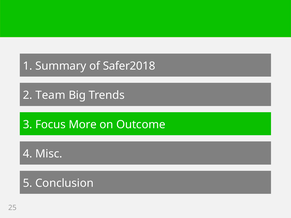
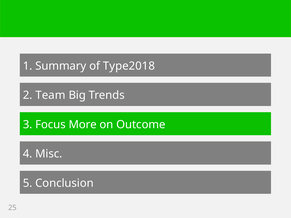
Safer2018: Safer2018 -> Type2018 (129, 66)
